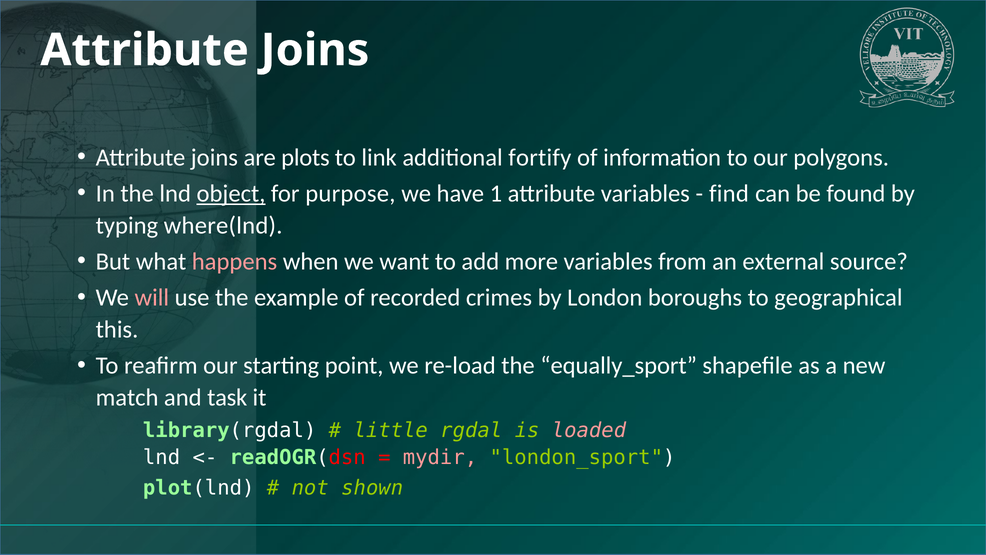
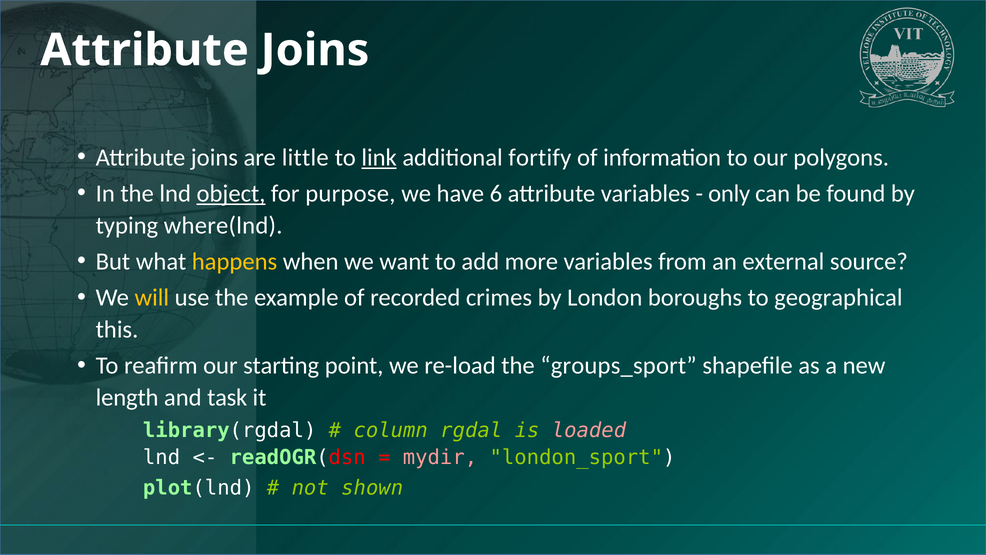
plots: plots -> little (305, 157)
link underline: none -> present (379, 157)
1: 1 -> 6 (496, 194)
find: find -> only (729, 194)
happens colour: pink -> yellow (234, 261)
will colour: pink -> yellow (152, 298)
equally_sport: equally_sport -> groups_sport (618, 366)
match: match -> length (127, 397)
little: little -> column (391, 430)
